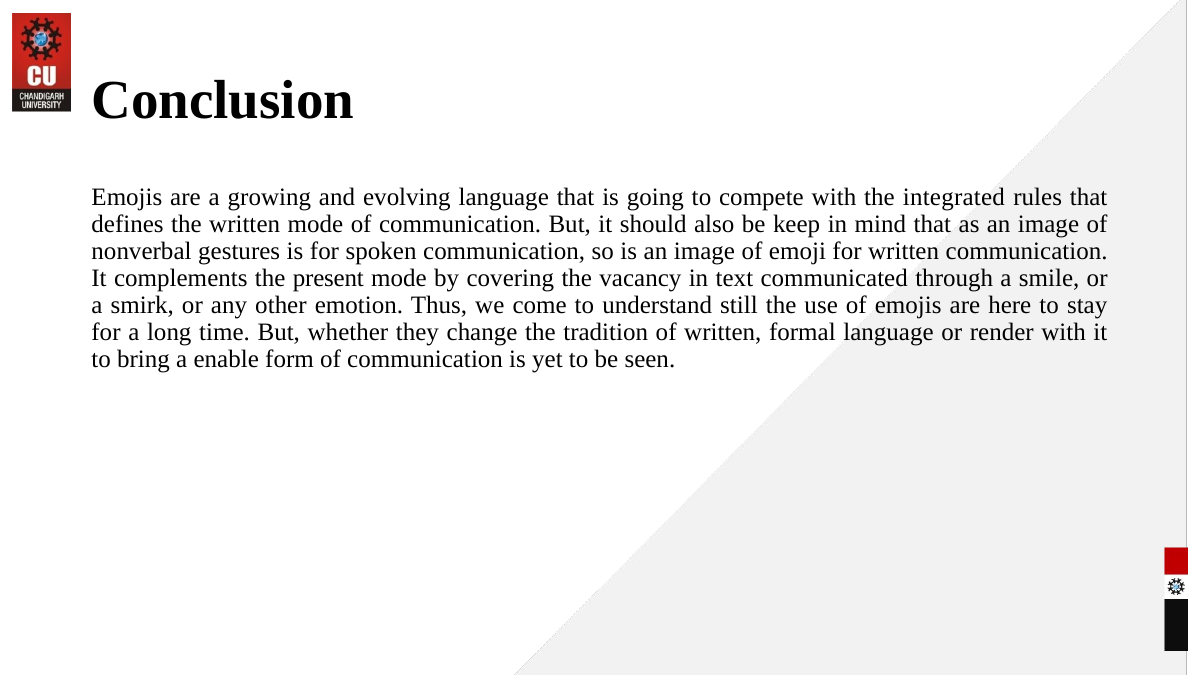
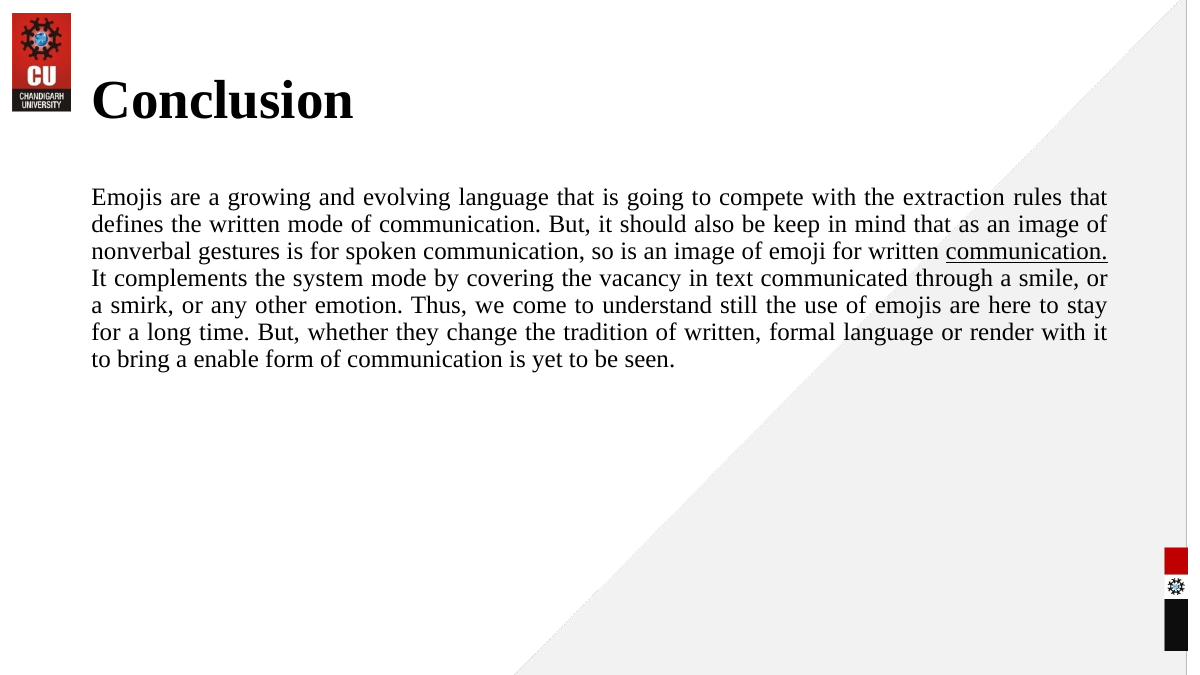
integrated: integrated -> extraction (954, 198)
communication underline: none -> present (1027, 252)
present: present -> system (328, 279)
